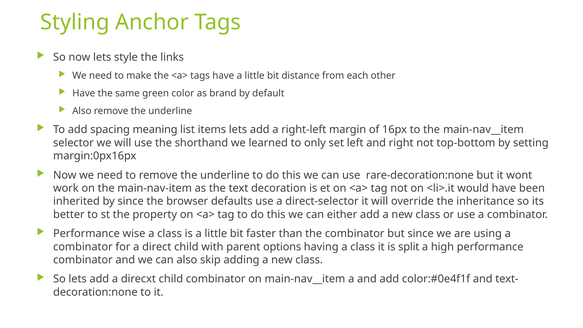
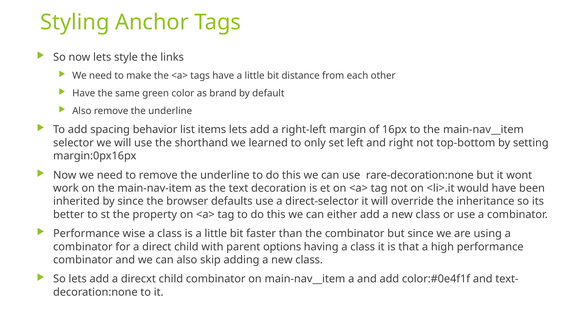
meaning: meaning -> behavior (155, 130)
split: split -> that (409, 247)
